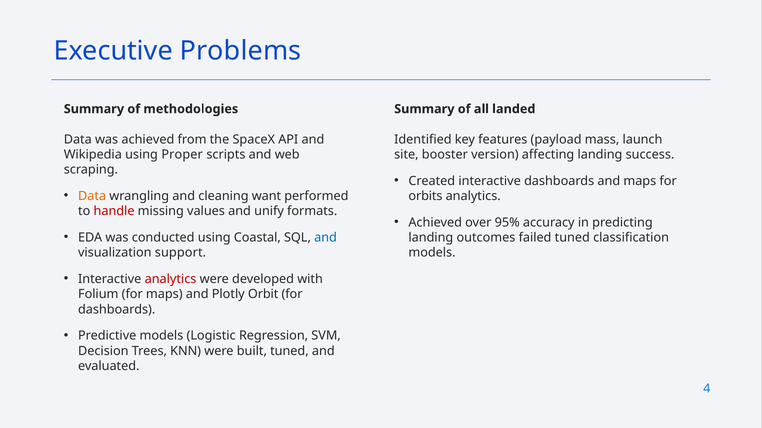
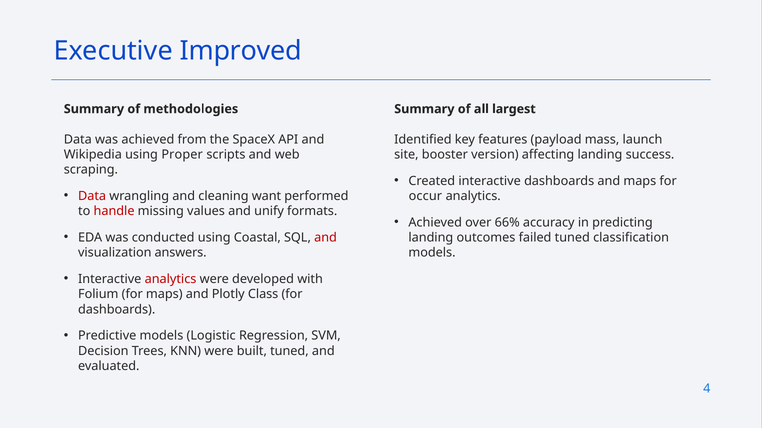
Problems: Problems -> Improved (241, 51)
landed: landed -> largest (514, 109)
Data colour: orange -> red (92, 196)
orbits: orbits -> occur (425, 196)
95%: 95% -> 66% (507, 223)
and colour: blue -> red (326, 238)
support: support -> answers (181, 253)
Orbit: Orbit -> Class (263, 295)
